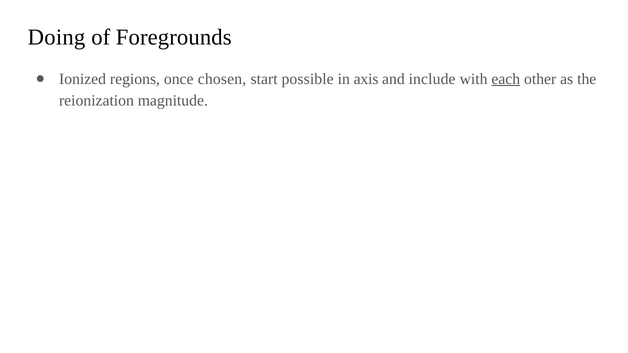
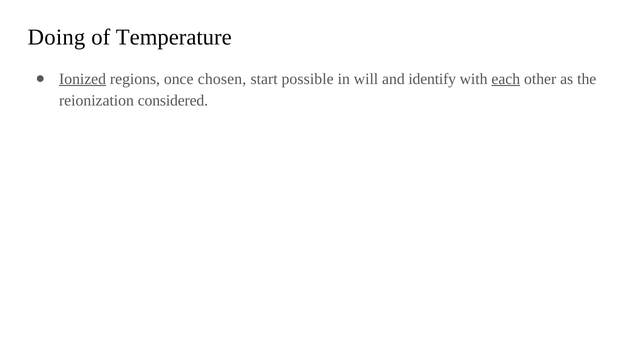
Foregrounds: Foregrounds -> Temperature (174, 37)
Ionized underline: none -> present (83, 79)
axis: axis -> will (366, 79)
include: include -> identify (432, 79)
magnitude: magnitude -> considered (173, 101)
